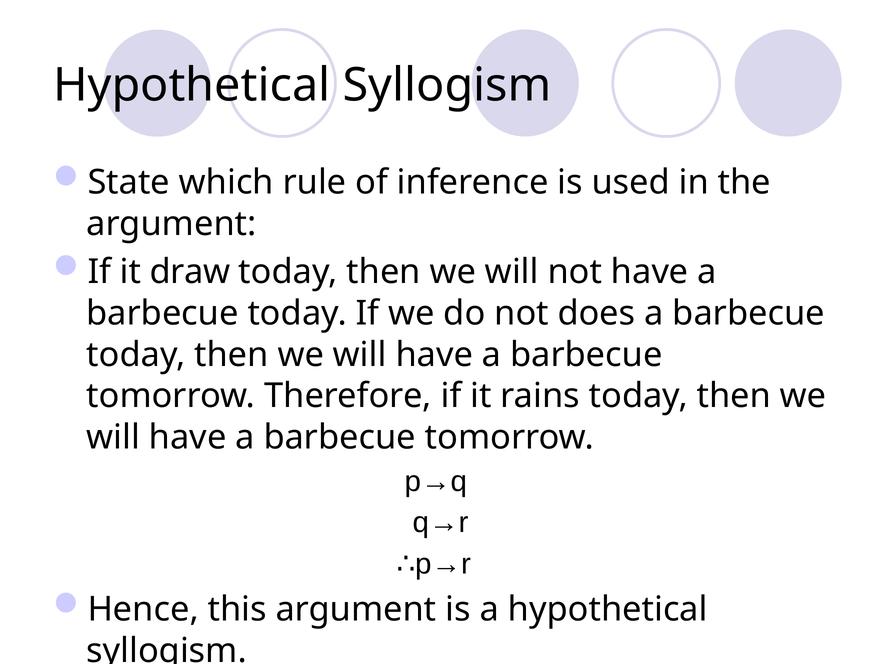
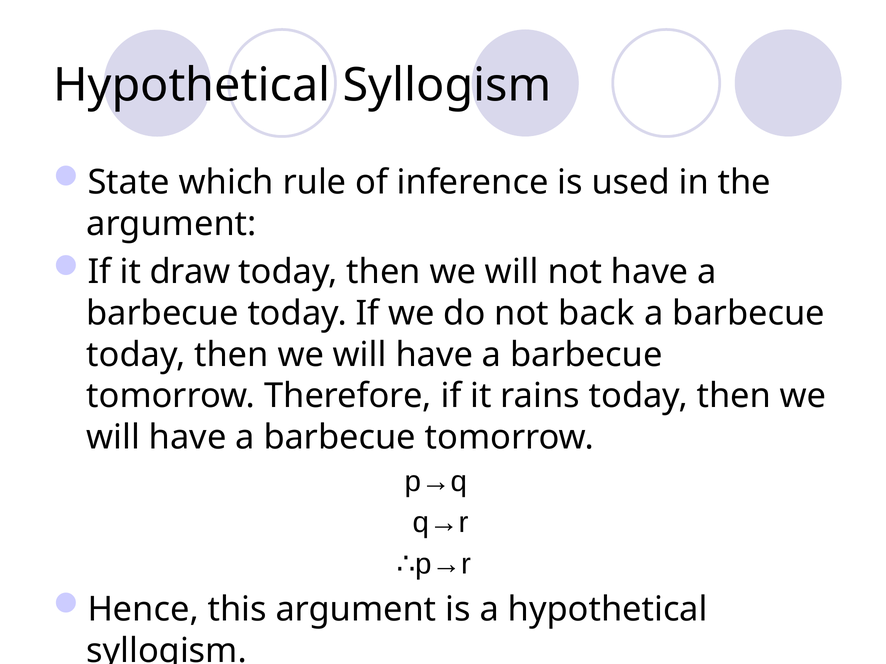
does: does -> back (596, 314)
